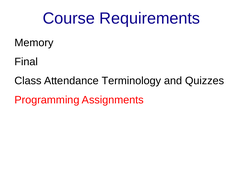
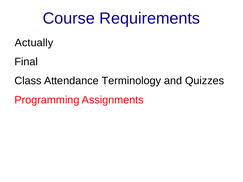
Memory: Memory -> Actually (34, 43)
